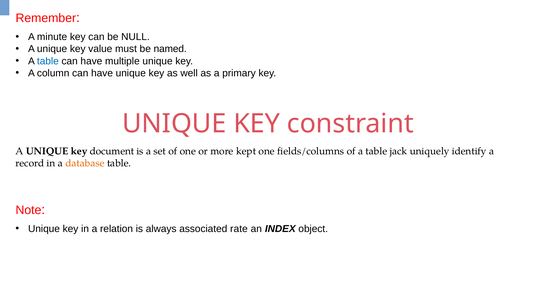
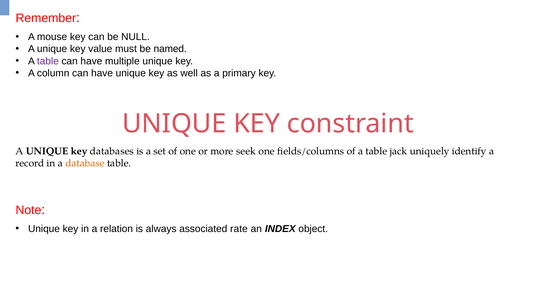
minute: minute -> mouse (52, 37)
table colour: blue -> purple (48, 61)
document: document -> databases (112, 151)
kept: kept -> seek (246, 151)
